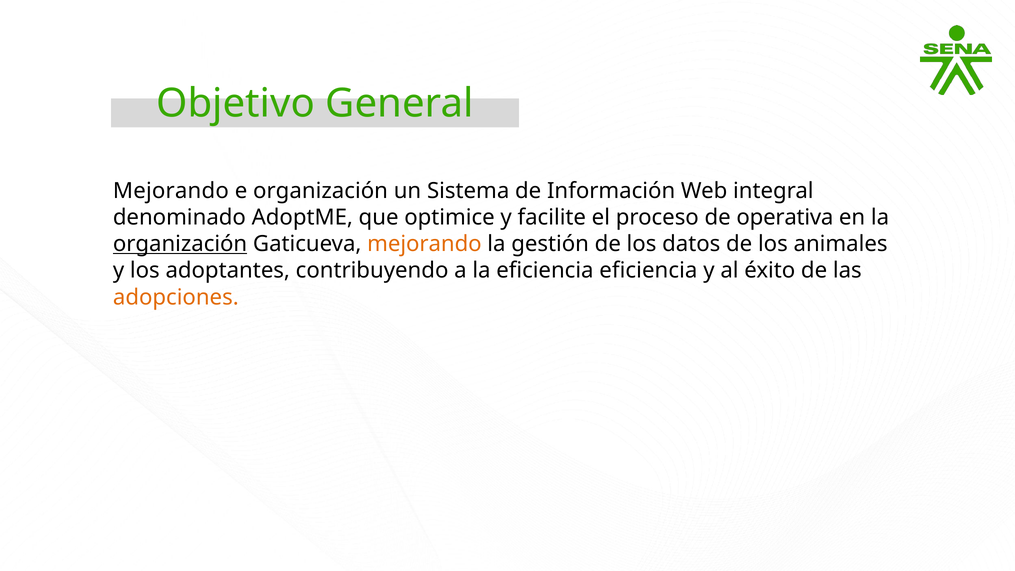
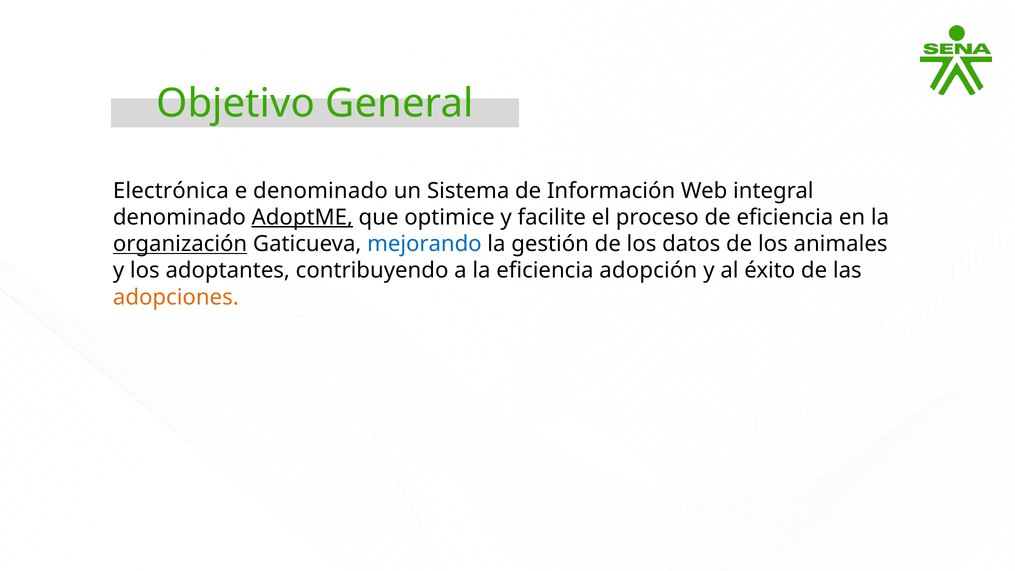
Mejorando: Mejorando -> Electrónica (171, 191)
e organización: organización -> denominado (320, 191)
AdoptME underline: none -> present (302, 217)
de operativa: operativa -> eficiencia (785, 217)
mejorando colour: orange -> blue (424, 244)
eficiencia eficiencia: eficiencia -> adopción (648, 271)
